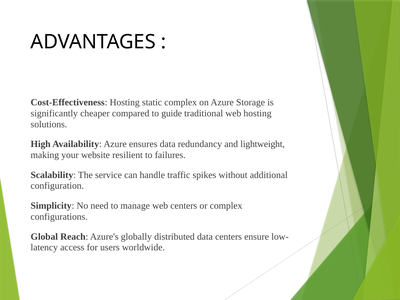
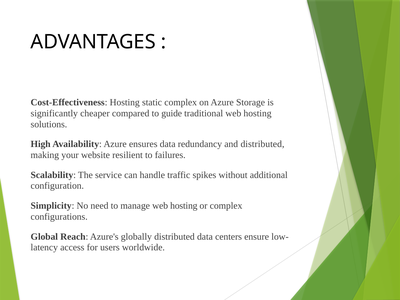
and lightweight: lightweight -> distributed (262, 144)
manage web centers: centers -> hosting (184, 206)
